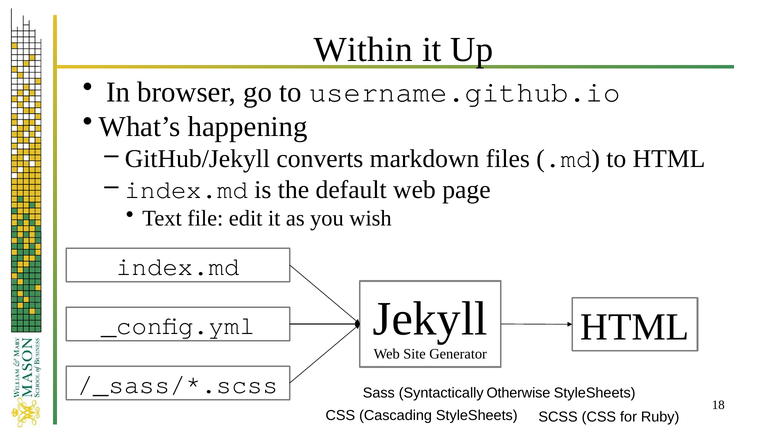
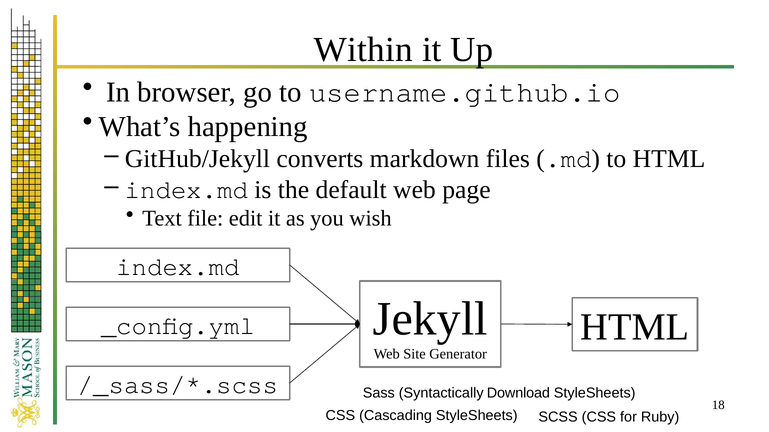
Otherwise: Otherwise -> Download (518, 393)
